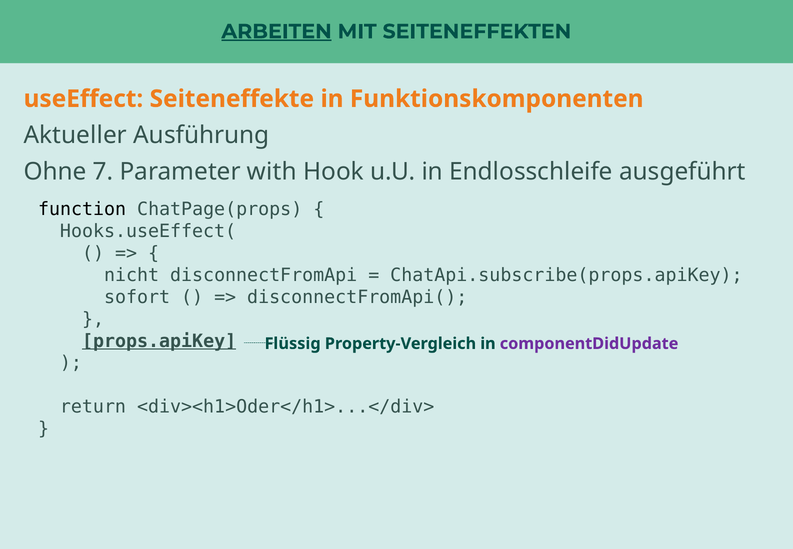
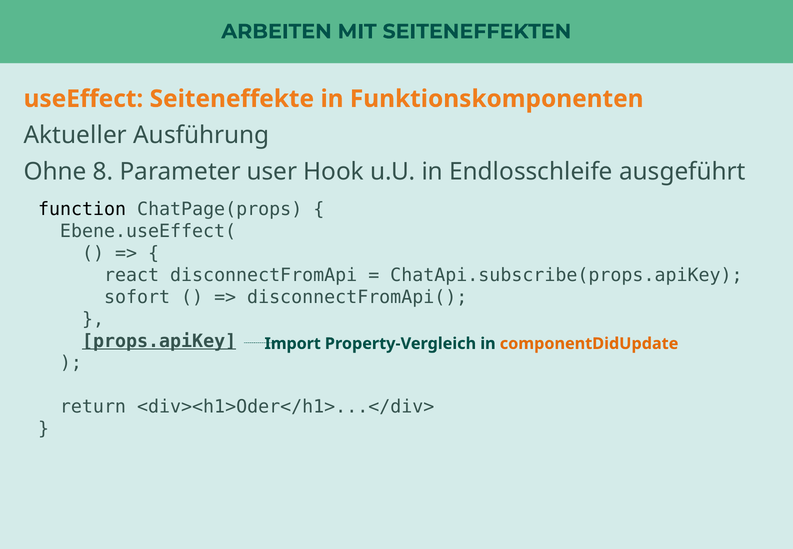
ARBEITEN underline: present -> none (277, 31)
7: 7 -> 8 (103, 172)
with: with -> user (272, 172)
Hooks.useEffect(: Hooks.useEffect( -> Ebene.useEffect( (148, 231)
nicht: nicht -> react (132, 275)
Flüssig: Flüssig -> Import (293, 344)
componentDidUpdate colour: purple -> orange (589, 344)
